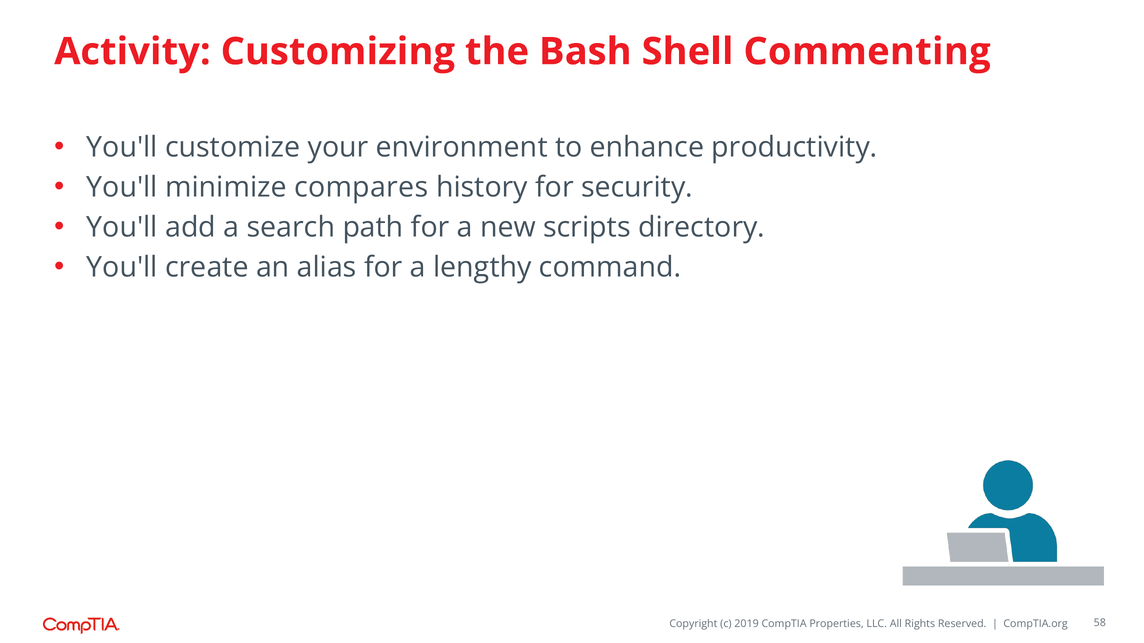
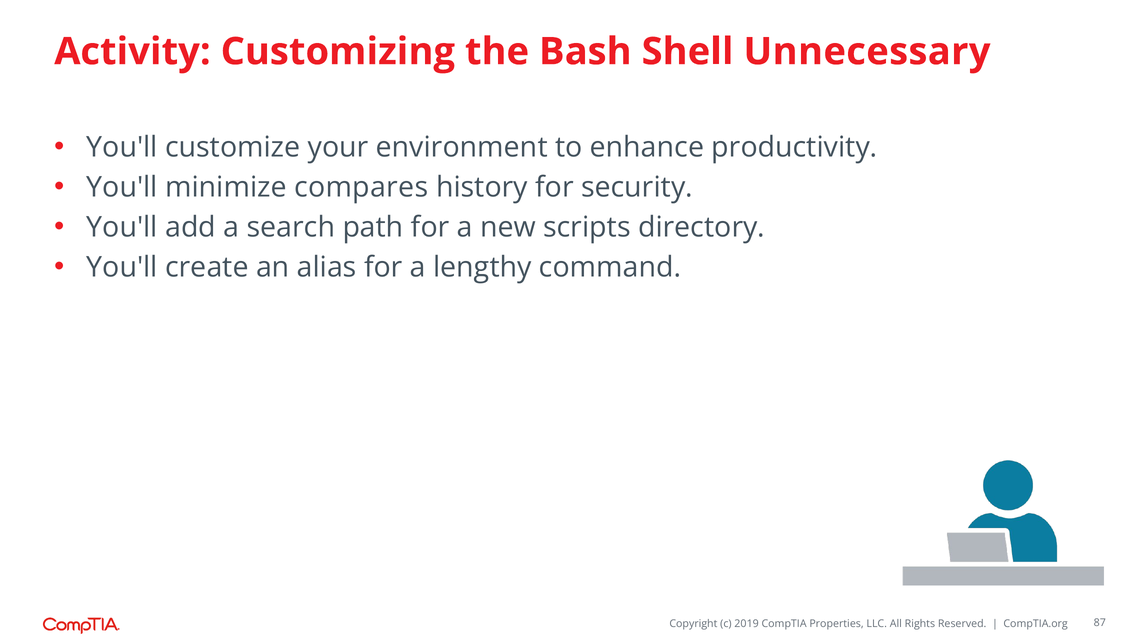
Commenting: Commenting -> Unnecessary (867, 52)
58: 58 -> 87 (1100, 623)
